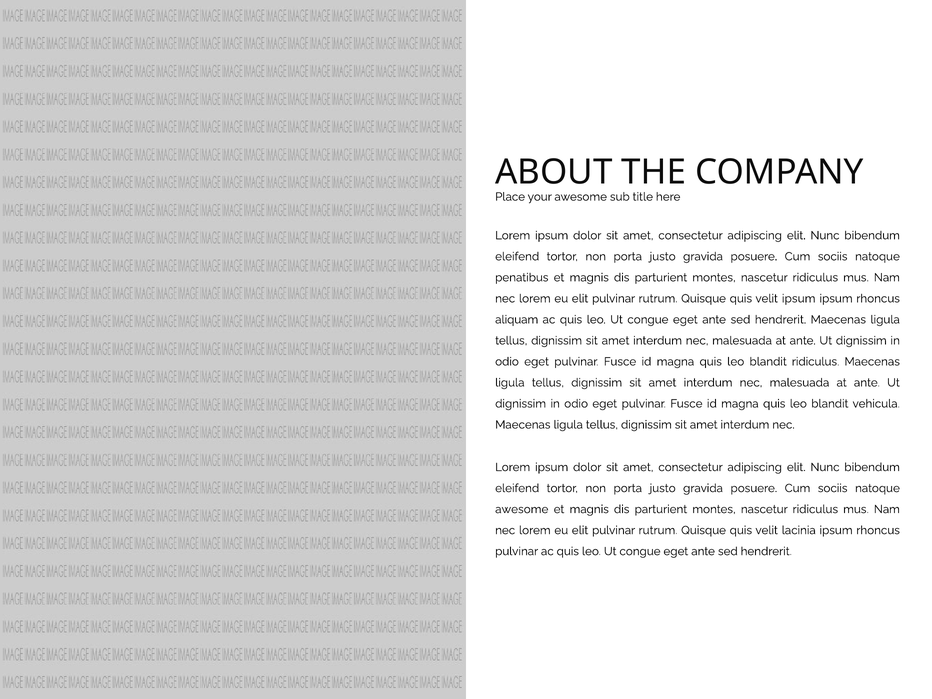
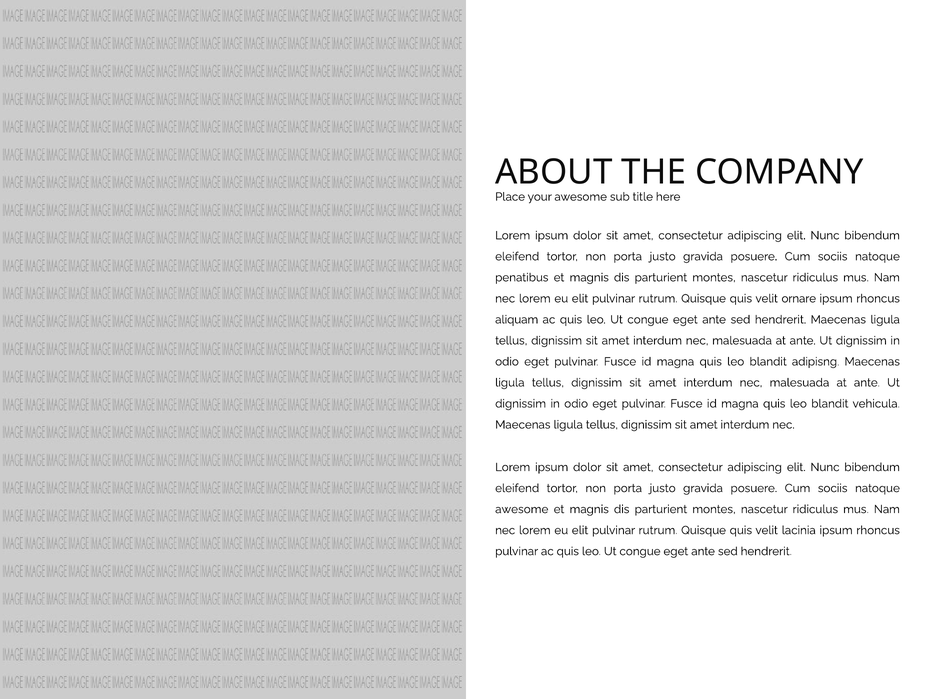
velit ipsum: ipsum -> ornare (799, 299)
blandit ridiculus: ridiculus -> adipisng (816, 362)
